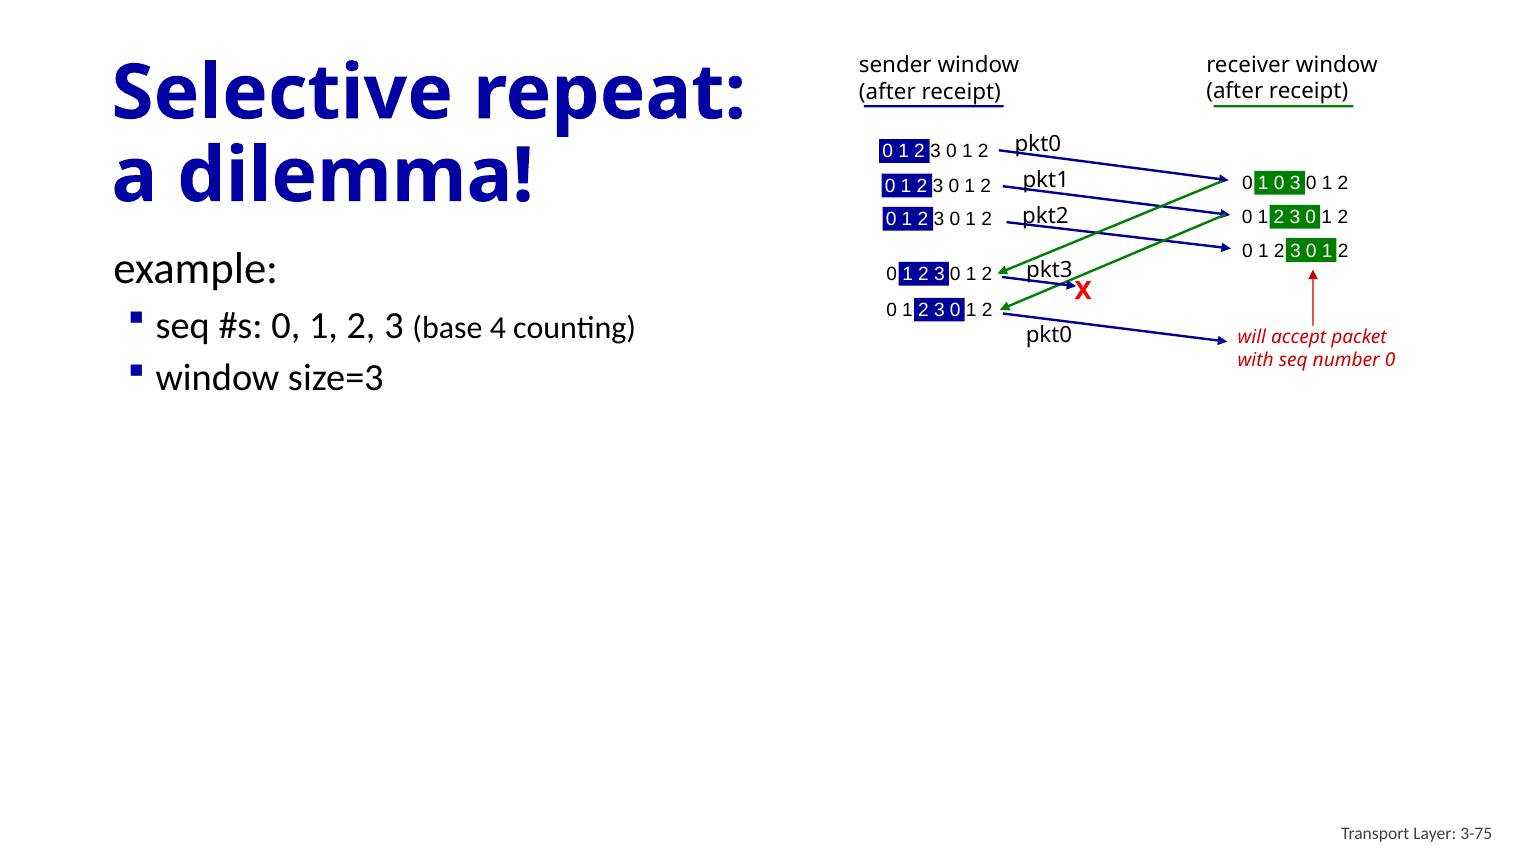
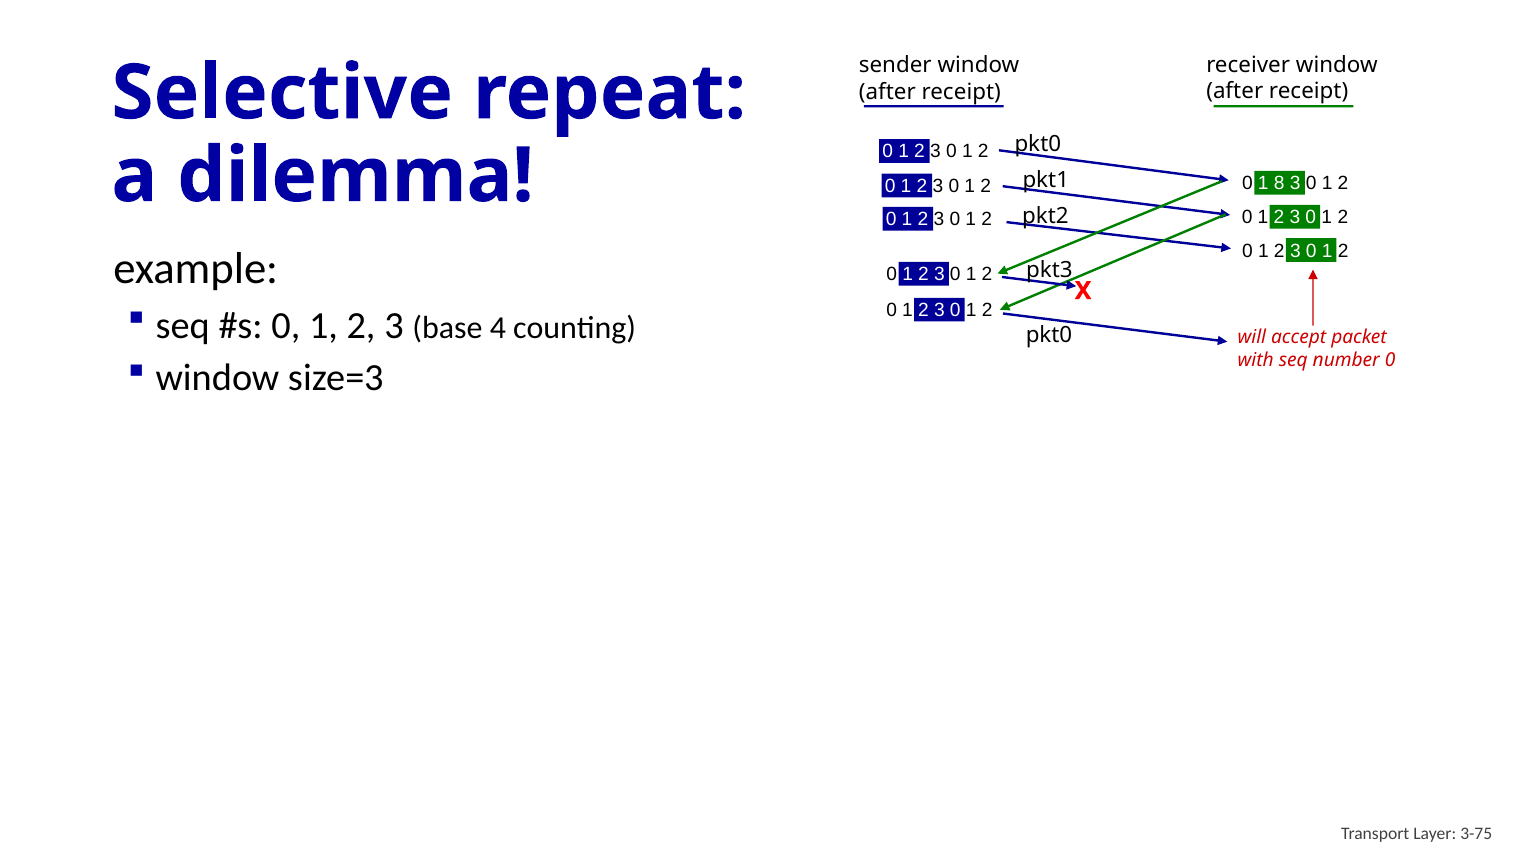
1 0: 0 -> 8 (1279, 183)
